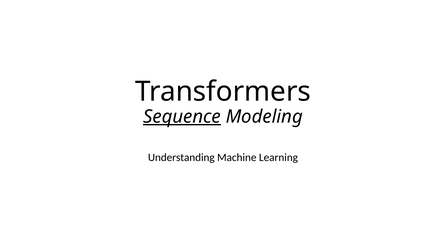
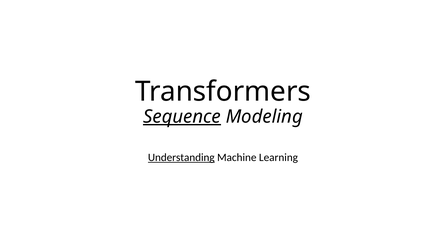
Understanding underline: none -> present (181, 157)
